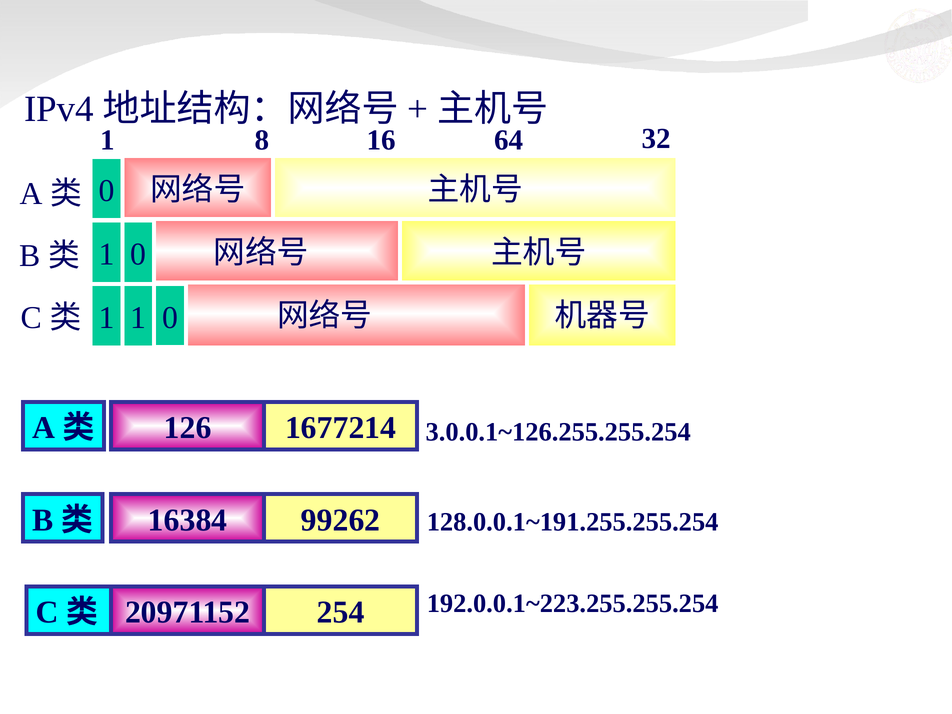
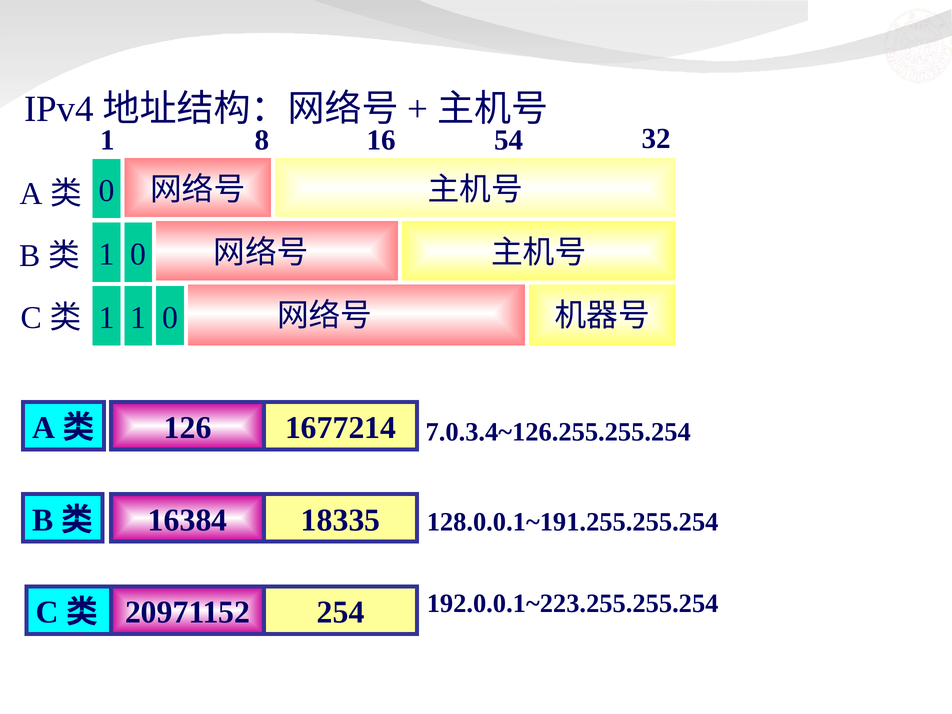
64: 64 -> 54 (509, 140)
3.0.0.1~126.255.255.254: 3.0.0.1~126.255.255.254 -> 7.0.3.4~126.255.255.254 (558, 432)
99262: 99262 -> 18335 (341, 520)
